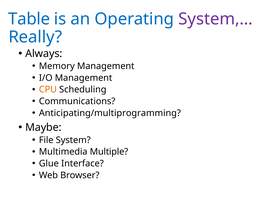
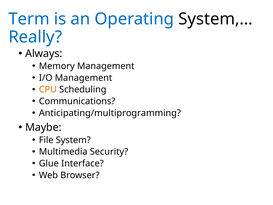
Table: Table -> Term (29, 19)
System,… colour: purple -> black (216, 19)
Multiple: Multiple -> Security (109, 152)
